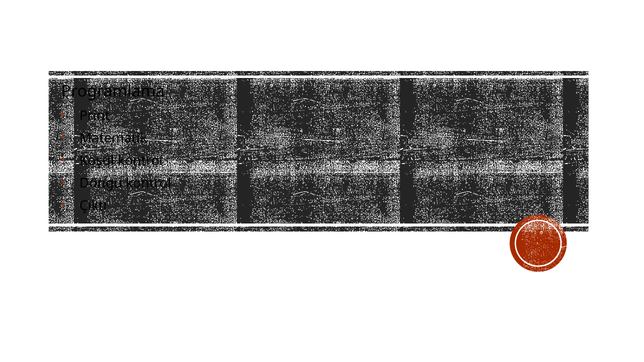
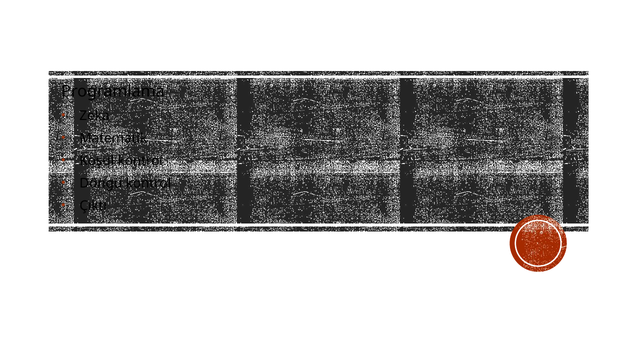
Print: Print -> Zeka (95, 116)
